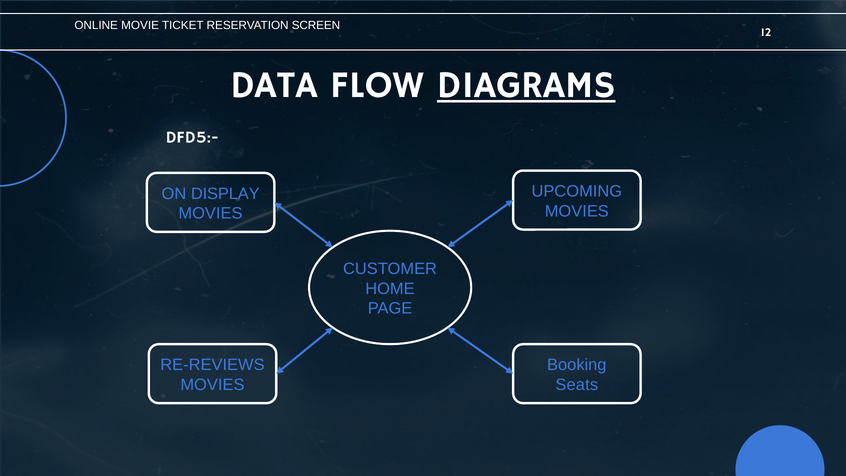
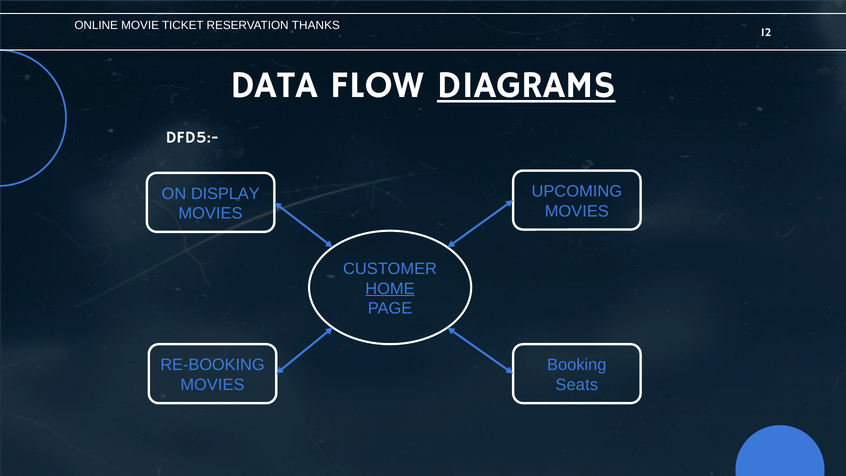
SCREEN: SCREEN -> THANKS (316, 26)
HOME underline: none -> present (390, 289)
RE-REVIEWS: RE-REVIEWS -> RE-BOOKING (212, 365)
